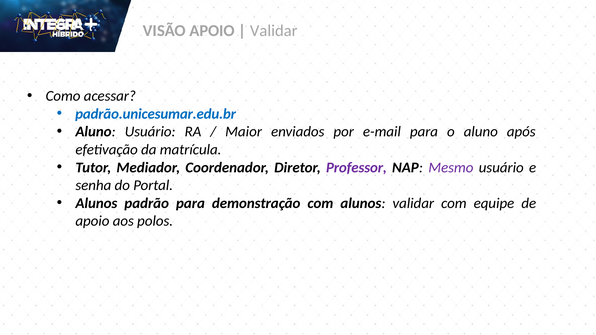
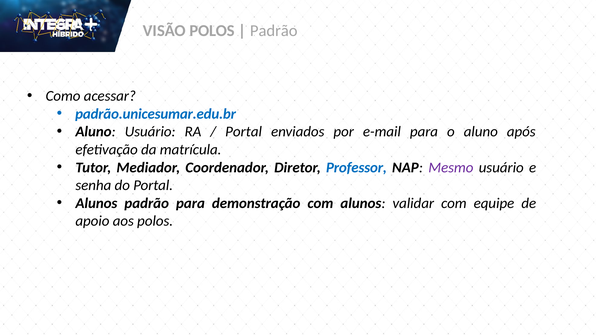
VISÃO APOIO: APOIO -> POLOS (212, 31)
Validar: Validar -> Padrão (274, 31)
Maior: Maior -> Portal (244, 132)
Professor colour: purple -> blue (356, 168)
